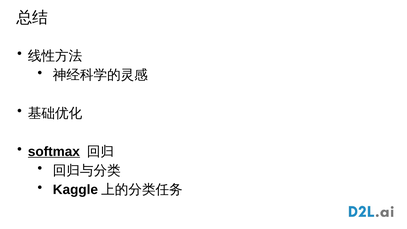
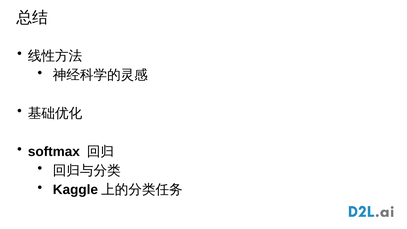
softmax underline: present -> none (54, 152)
